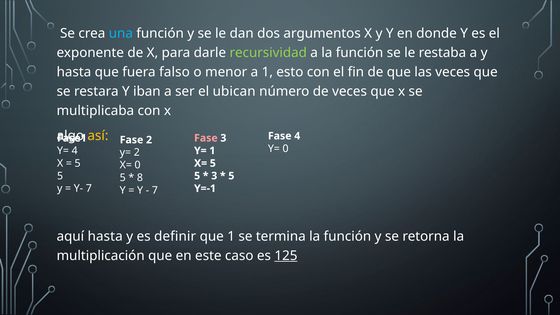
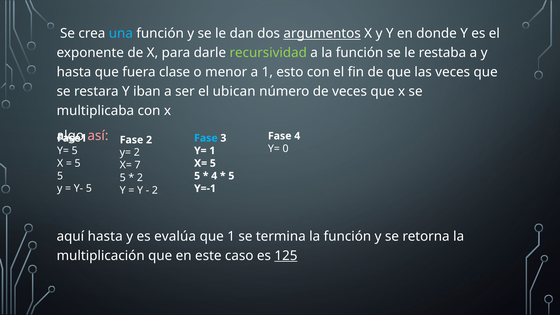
argumentos underline: none -> present (322, 33)
falso: falso -> clase (175, 72)
así colour: yellow -> pink (98, 136)
Fase colour: pink -> light blue (206, 138)
Y= 4: 4 -> 5 (75, 151)
X= 0: 0 -> 7 (138, 165)
3: 3 -> 4 (214, 176)
8: 8 -> 2 (140, 178)
Y- 7: 7 -> 5 (89, 188)
7: 7 -> 2 (155, 190)
definir: definir -> evalúa (175, 236)
